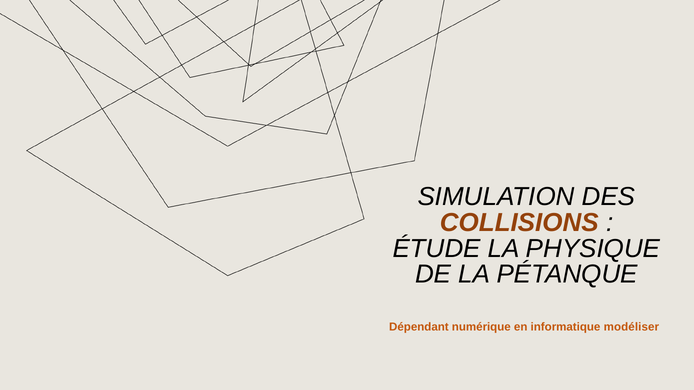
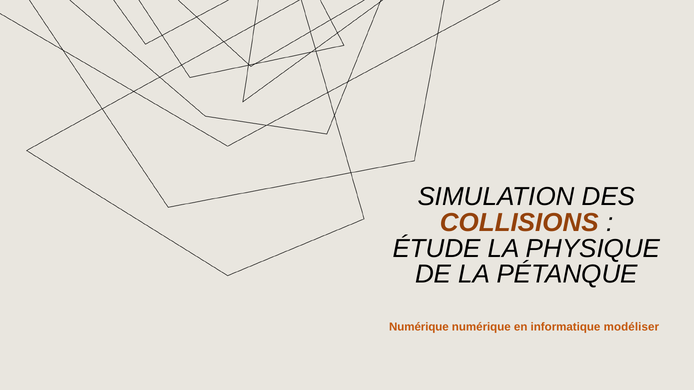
Dépendant: Dépendant -> Numérique (419, 327)
